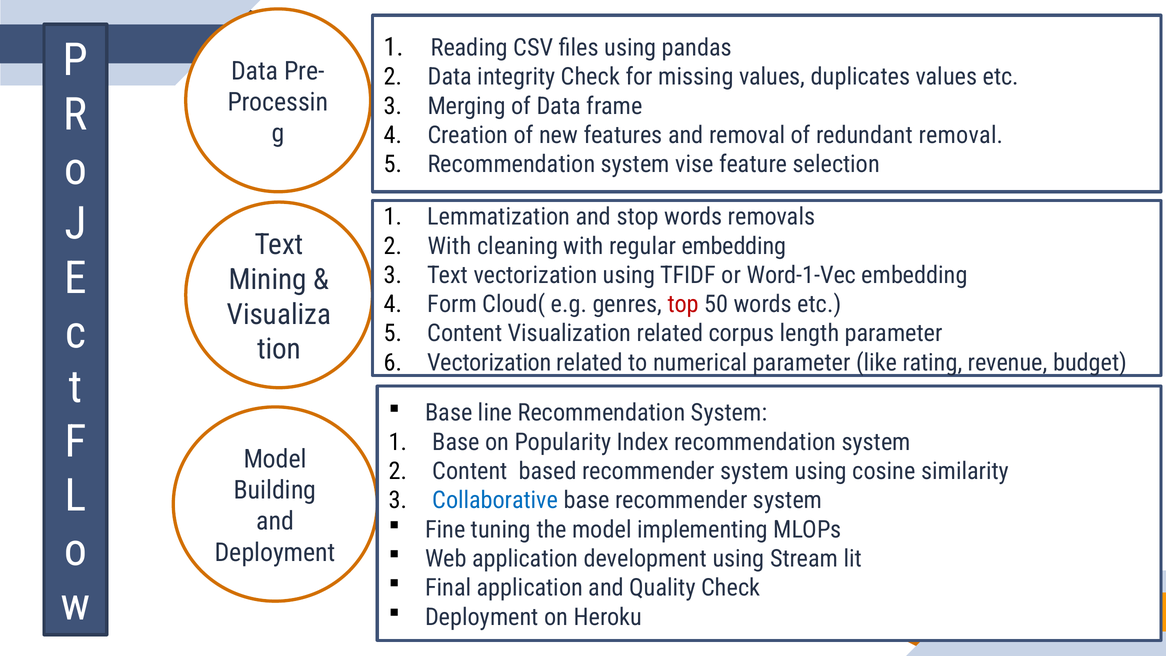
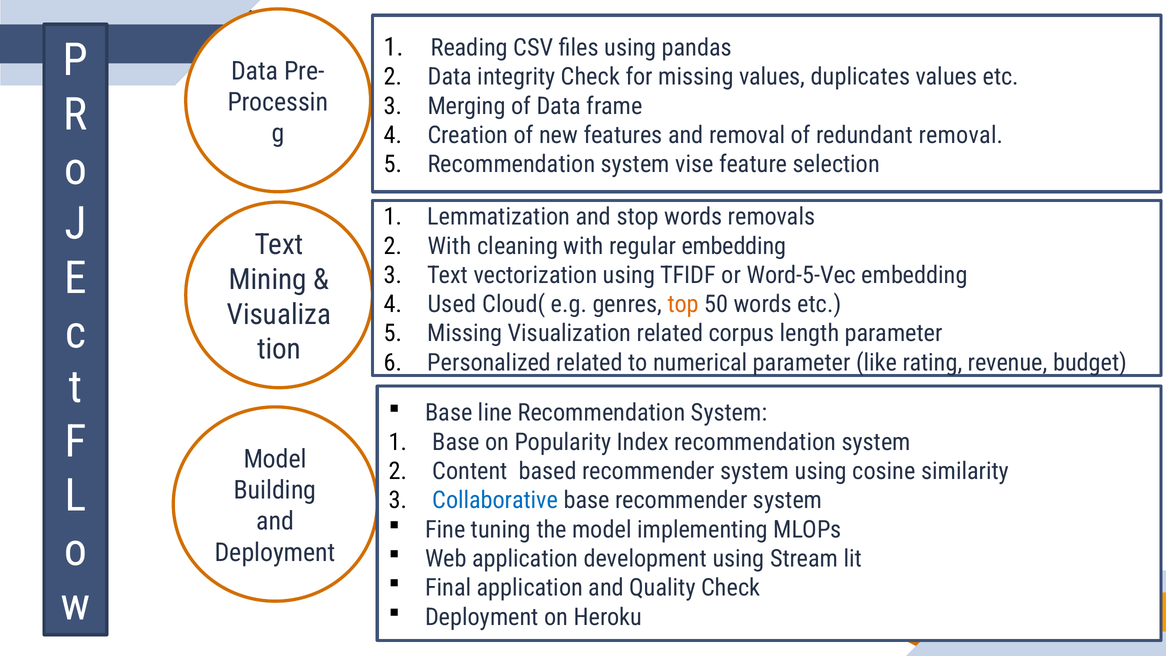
Word-1-Vec: Word-1-Vec -> Word-5-Vec (801, 275)
Form: Form -> Used (452, 304)
top colour: red -> orange (683, 304)
Content: Content -> Missing (465, 333)
Vectorization: Vectorization -> Personalized (489, 363)
